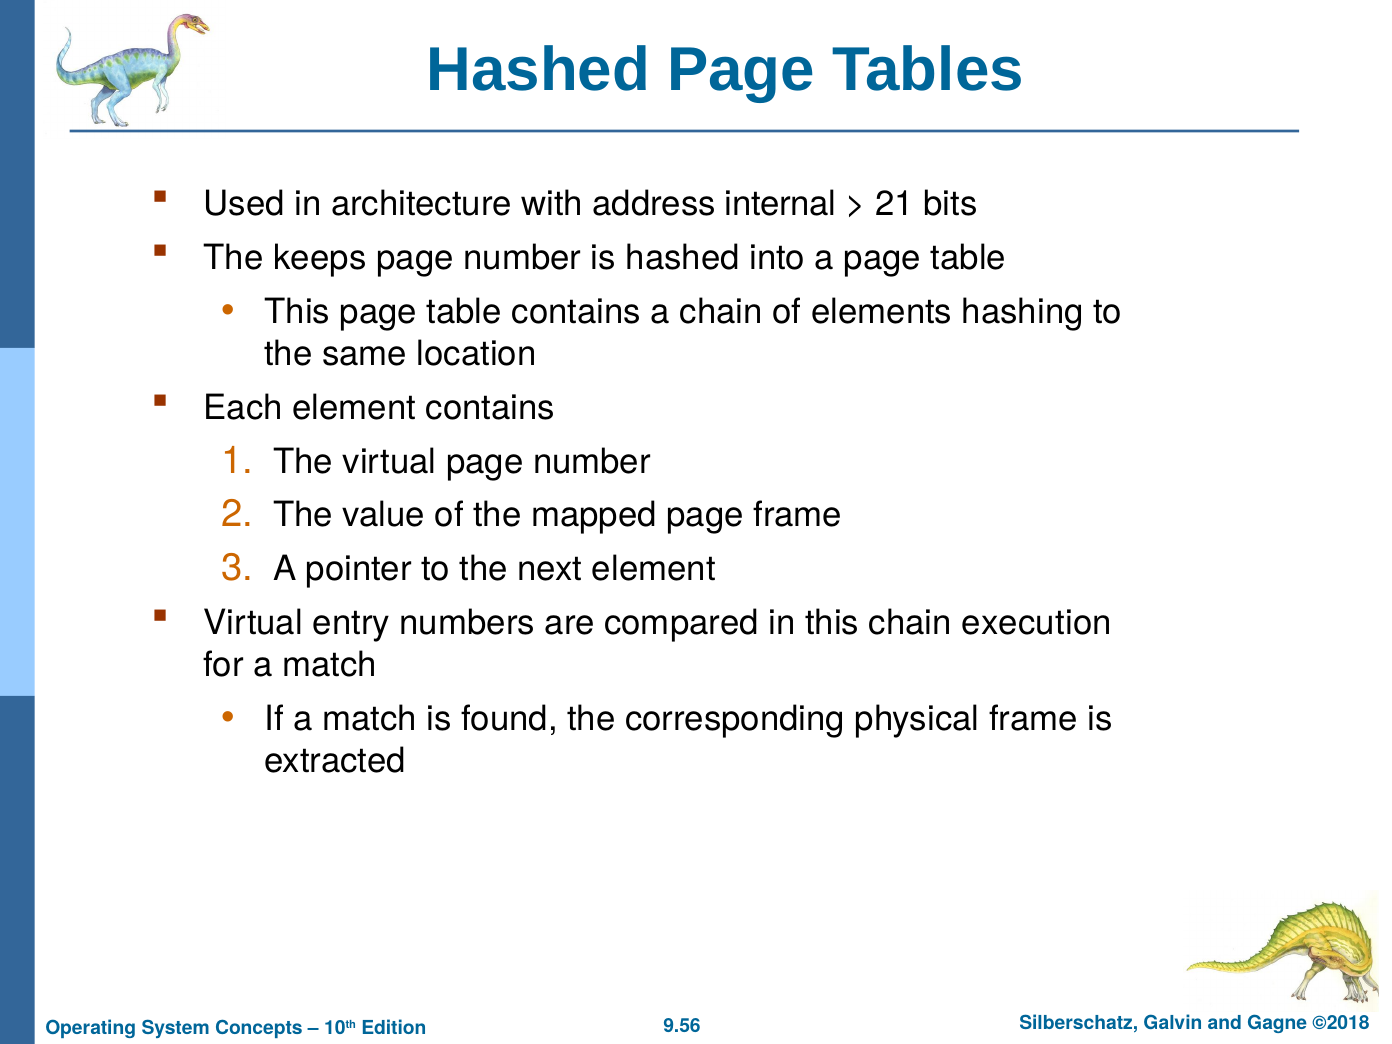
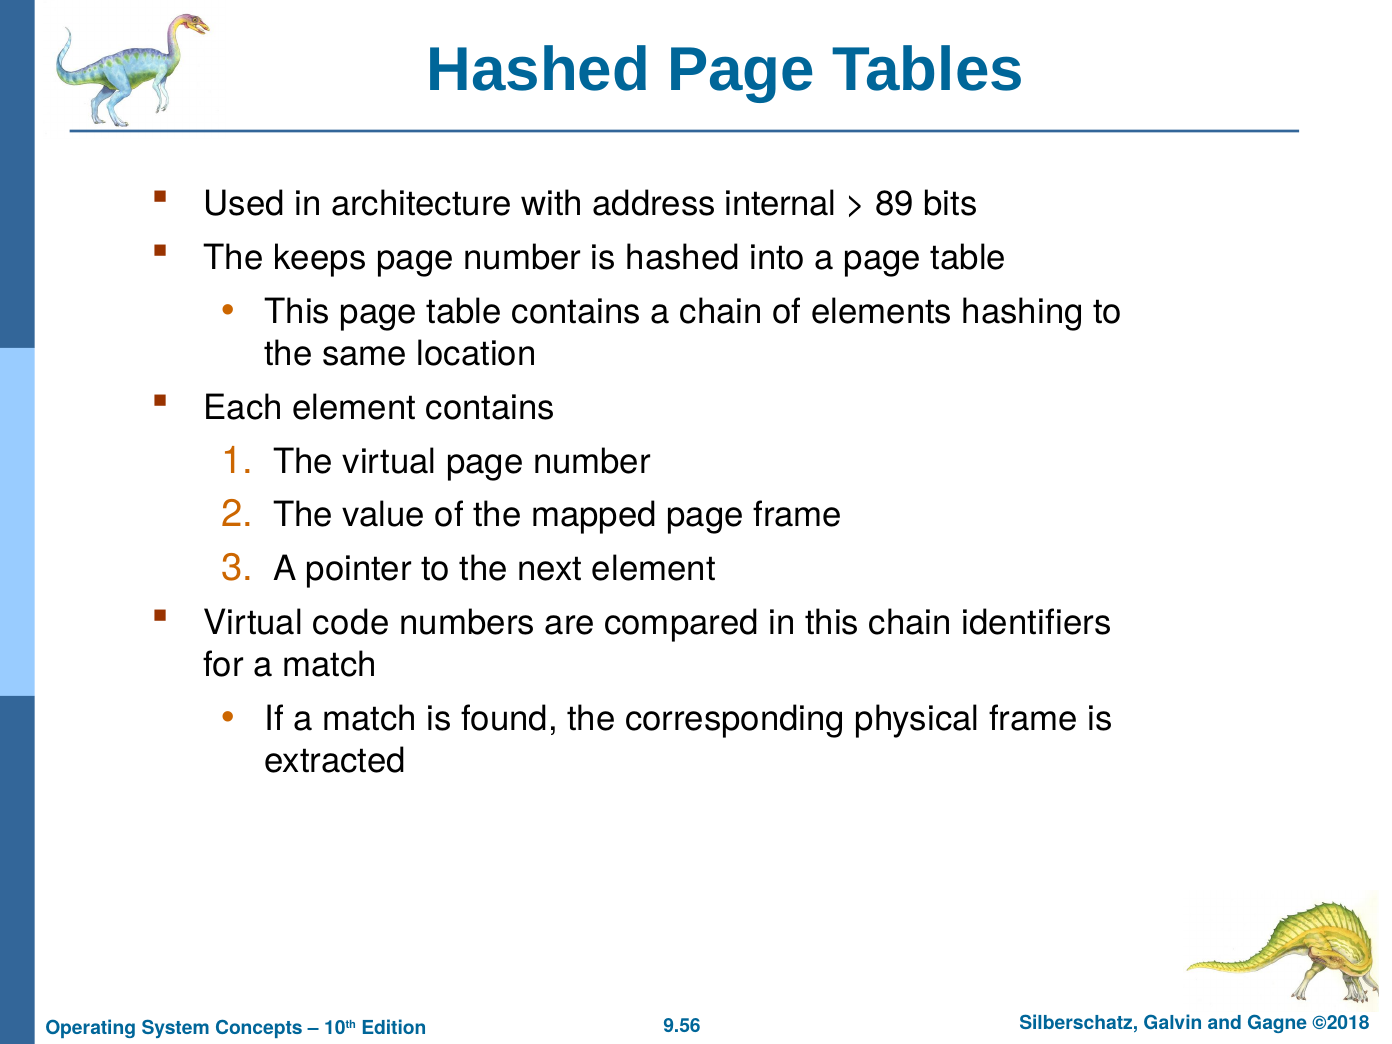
21: 21 -> 89 (895, 204)
entry: entry -> code (351, 623)
execution: execution -> identifiers (1037, 623)
